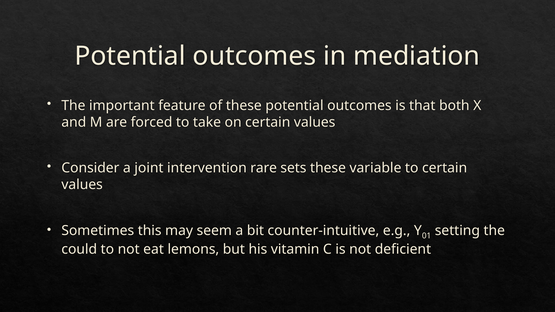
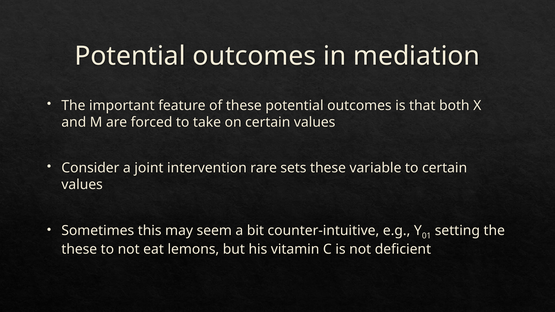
could: could -> these (79, 249)
